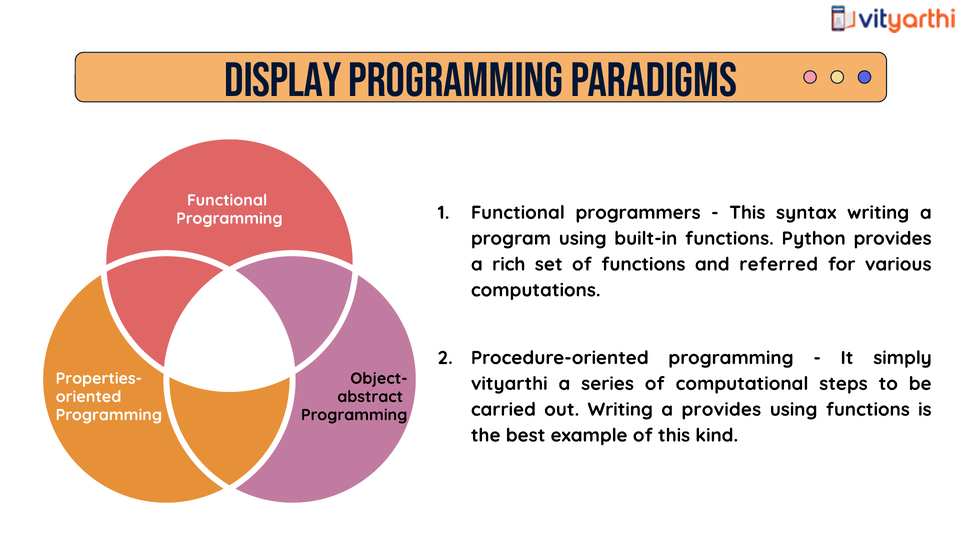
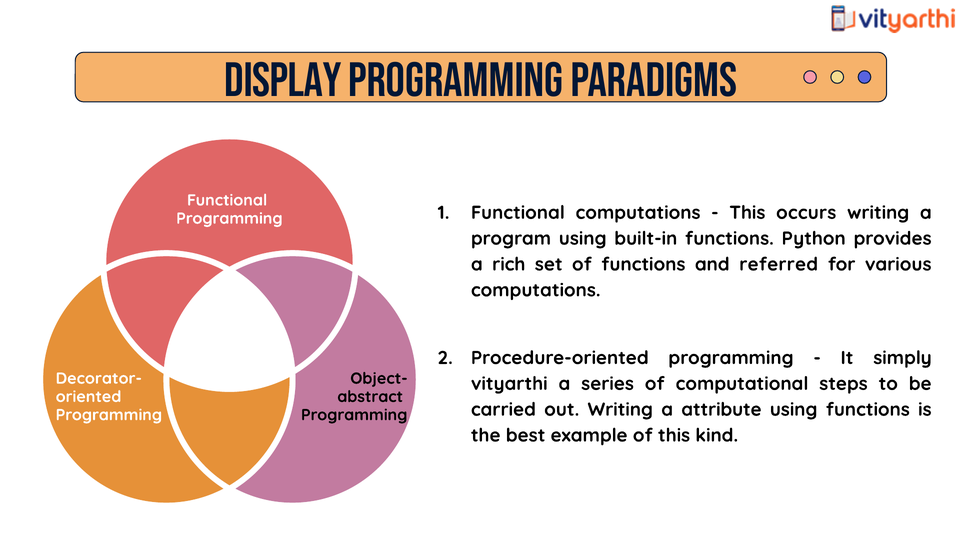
Functional programmers: programmers -> computations (638, 213)
syntax: syntax -> occurs (806, 213)
Properties-: Properties- -> Decorator- (99, 378)
a provides: provides -> attribute (721, 409)
